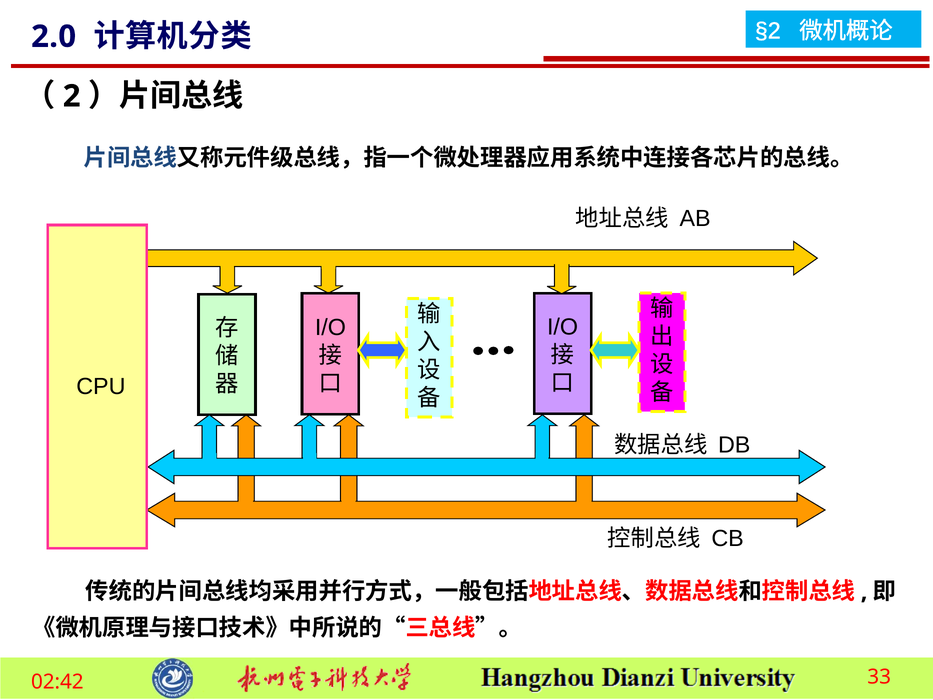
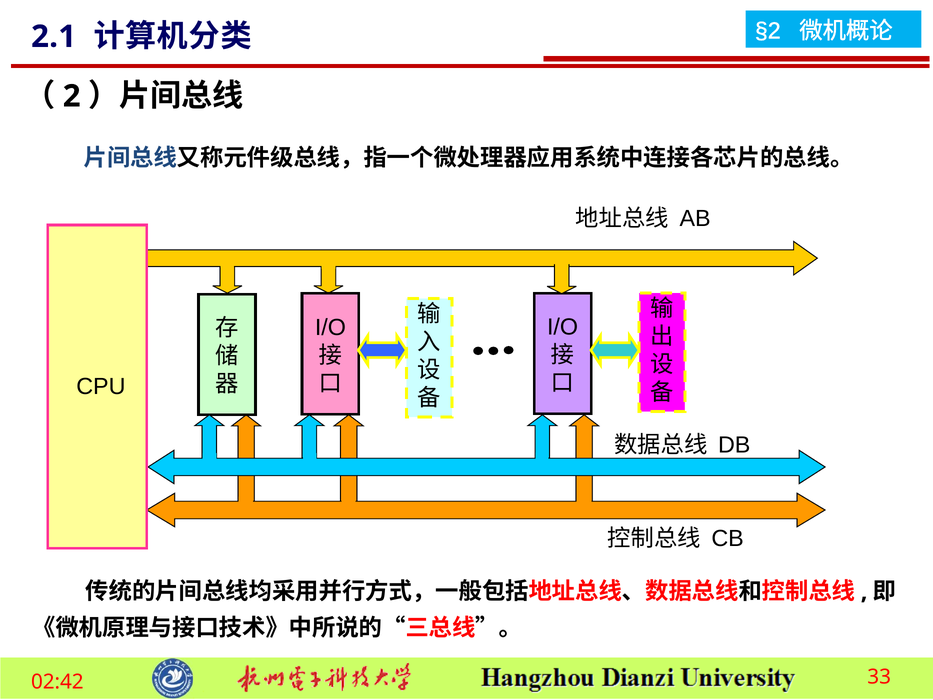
2.0: 2.0 -> 2.1 (54, 37)
